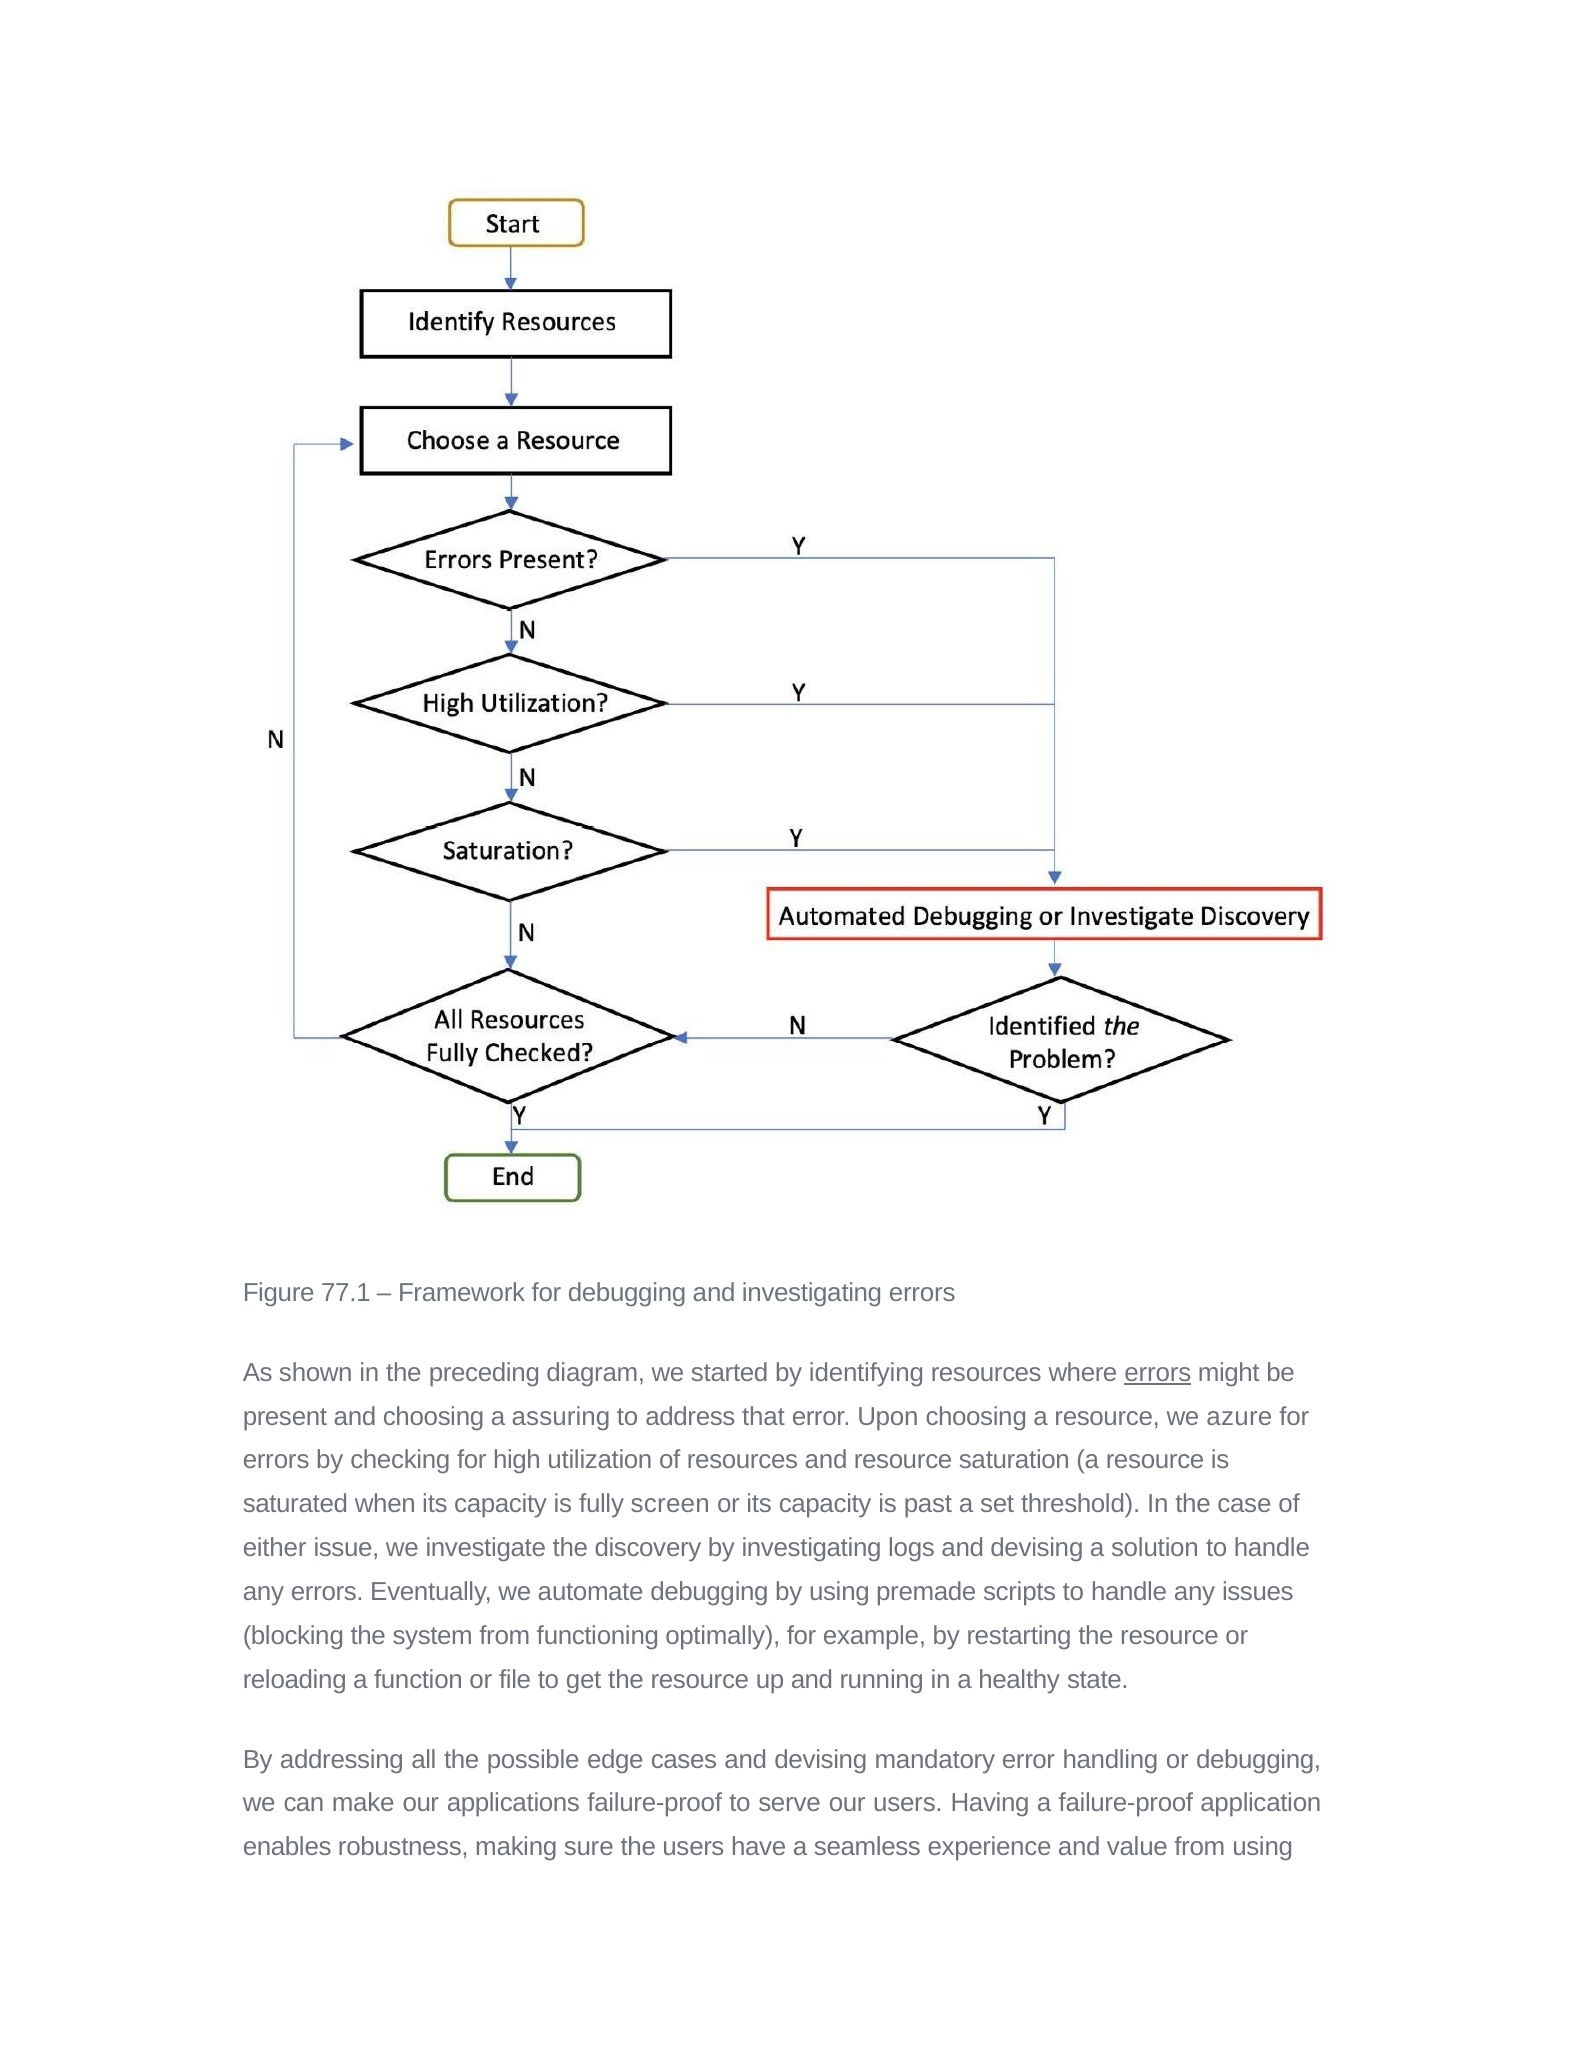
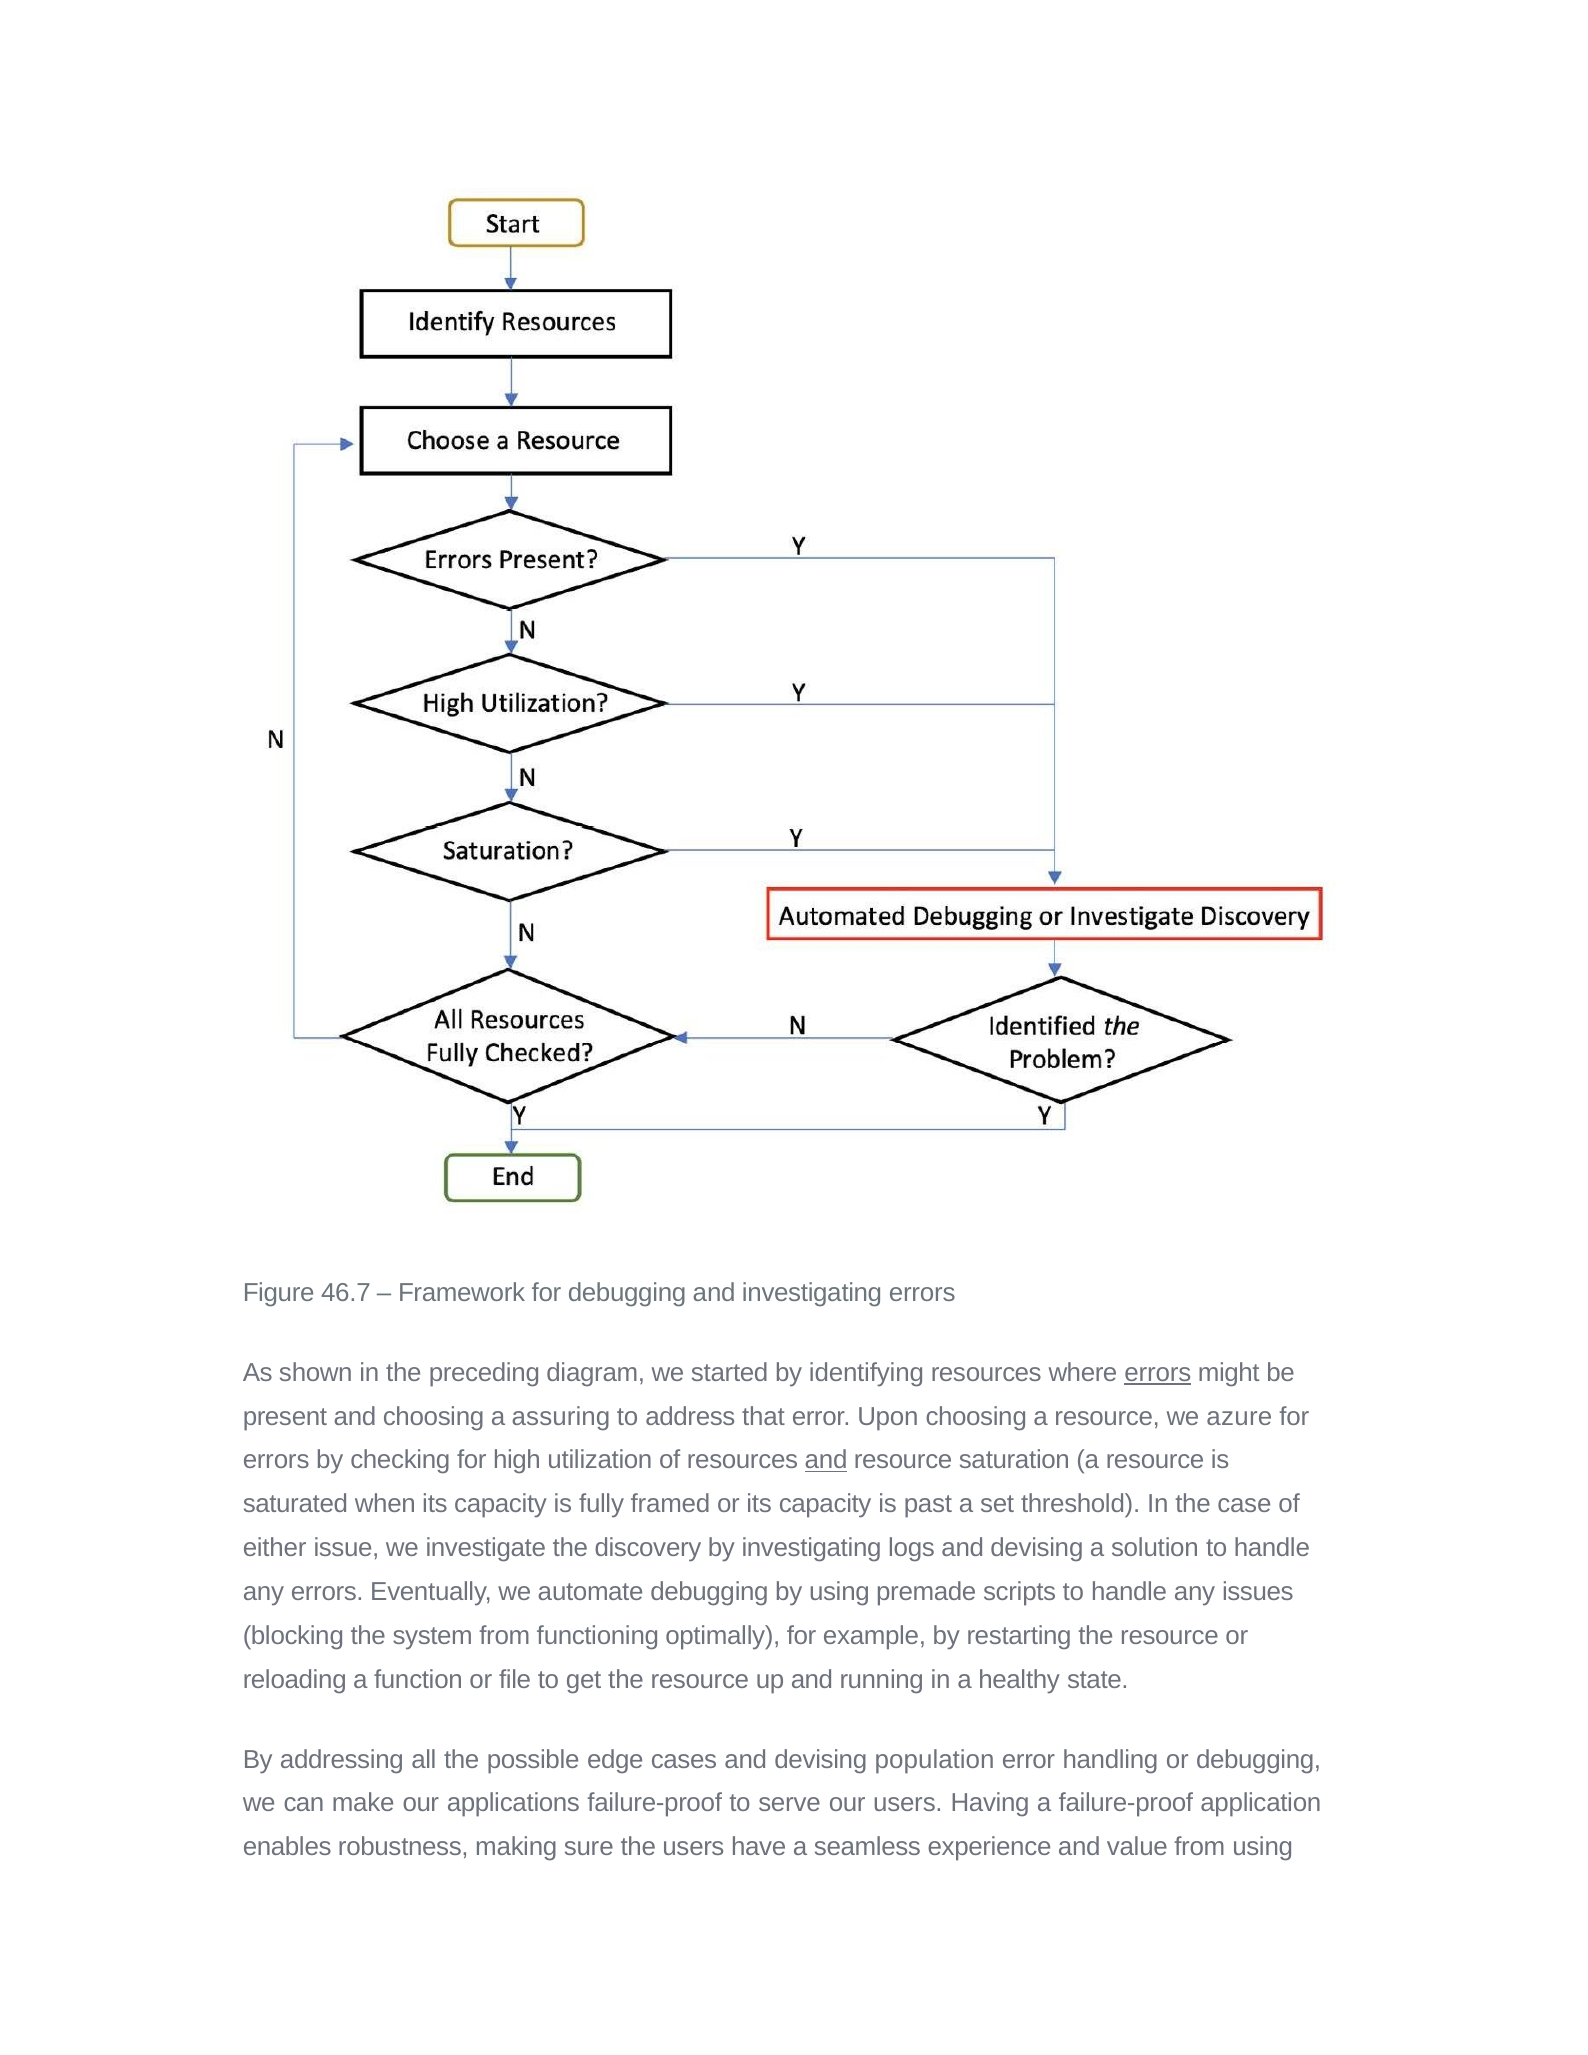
77.1: 77.1 -> 46.7 (346, 1293)
and underline: none -> present (826, 1460)
screen: screen -> framed (671, 1504)
mandatory: mandatory -> population (935, 1760)
